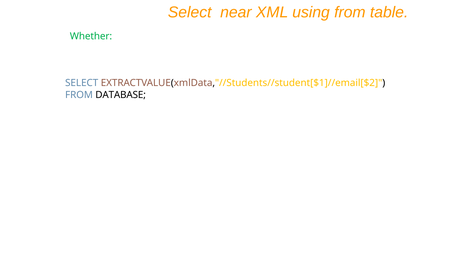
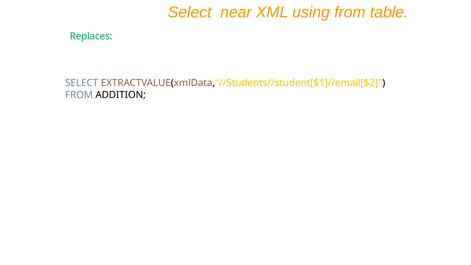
Whether: Whether -> Replaces (91, 36)
DATABASE: DATABASE -> ADDITION (121, 95)
